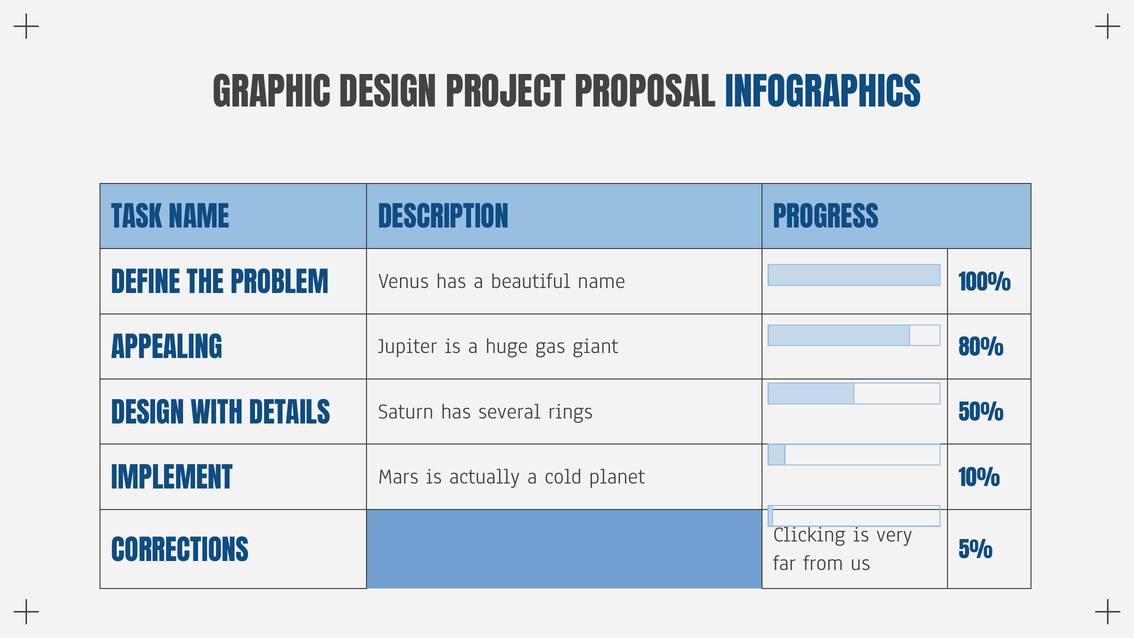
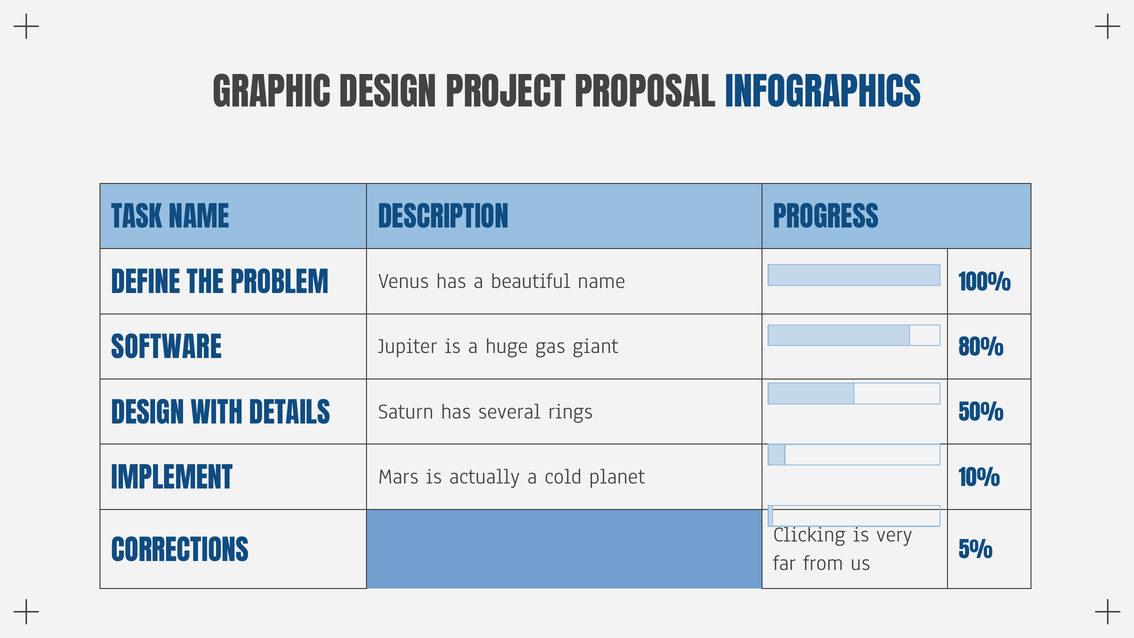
APPEALING: APPEALING -> SOFTWARE (167, 349)
